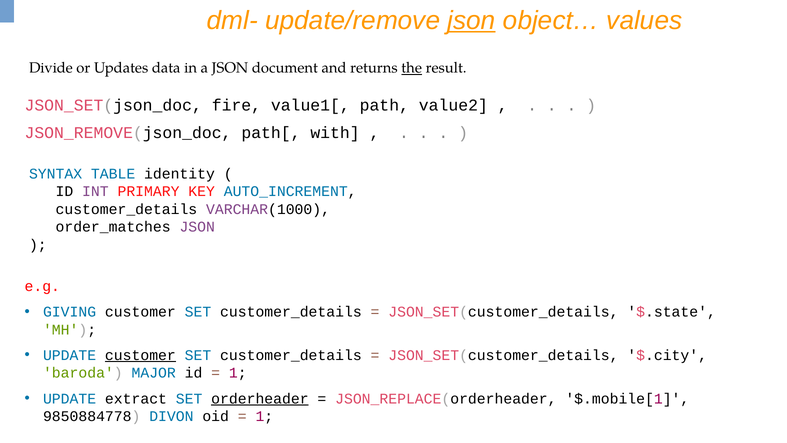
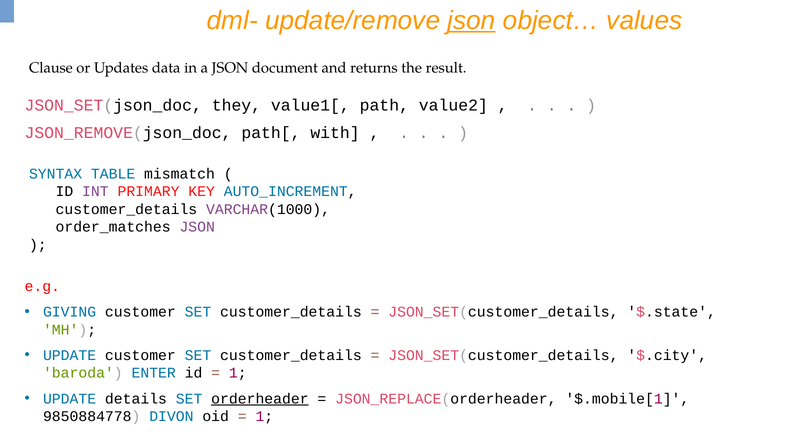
Divide: Divide -> Clause (51, 68)
the underline: present -> none (412, 68)
fire: fire -> they (236, 105)
identity: identity -> mismatch (180, 174)
customer underline: present -> none (140, 355)
MAJOR: MAJOR -> ENTER (154, 373)
extract: extract -> details (136, 398)
